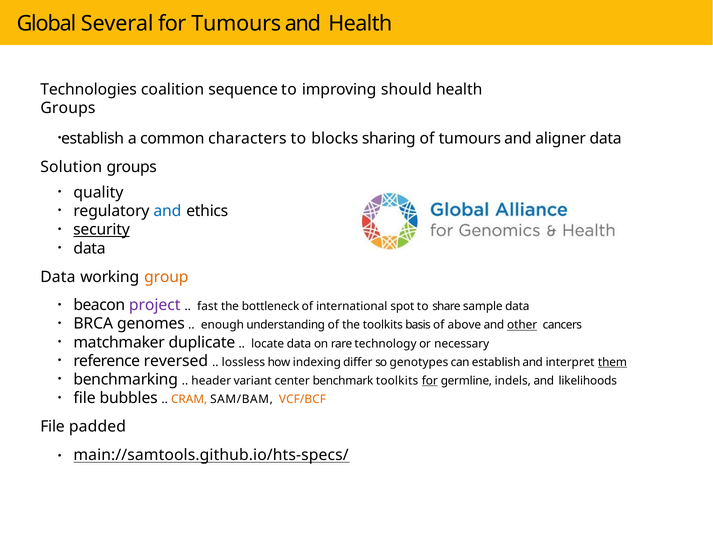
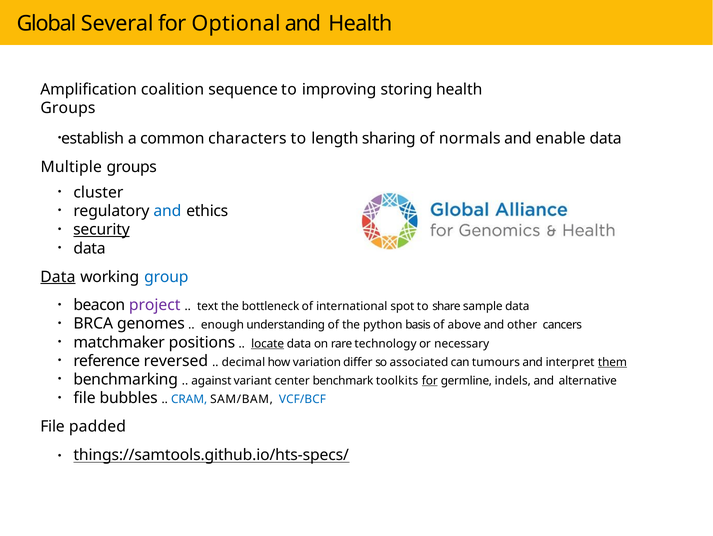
for Tumours: Tumours -> Optional (236, 24)
Technologies: Technologies -> Amplification (89, 89)
should: should -> storing (407, 89)
blocks: blocks -> length (335, 138)
of tumours: tumours -> normals (470, 138)
aligner: aligner -> enable (561, 138)
Solution: Solution -> Multiple (71, 167)
quality: quality -> cluster (98, 192)
Data underline: none -> present (58, 276)
group colour: orange -> blue (166, 276)
fast: fast -> text (208, 306)
the toolkits: toolkits -> python (383, 325)
other underline: present -> none (522, 325)
duplicate: duplicate -> positions (202, 342)
locate underline: none -> present (268, 343)
lossless: lossless -> decimal (243, 362)
indexing: indexing -> variation (317, 362)
genotypes: genotypes -> associated (419, 362)
can establish: establish -> tumours (496, 362)
header: header -> against (211, 380)
likelihoods: likelihoods -> alternative (588, 380)
CRAM colour: orange -> blue (189, 399)
VCF/BCF colour: orange -> blue (302, 399)
main://samtools.github.io/hts-specs/: main://samtools.github.io/hts-specs/ -> things://samtools.github.io/hts-specs/ (211, 454)
